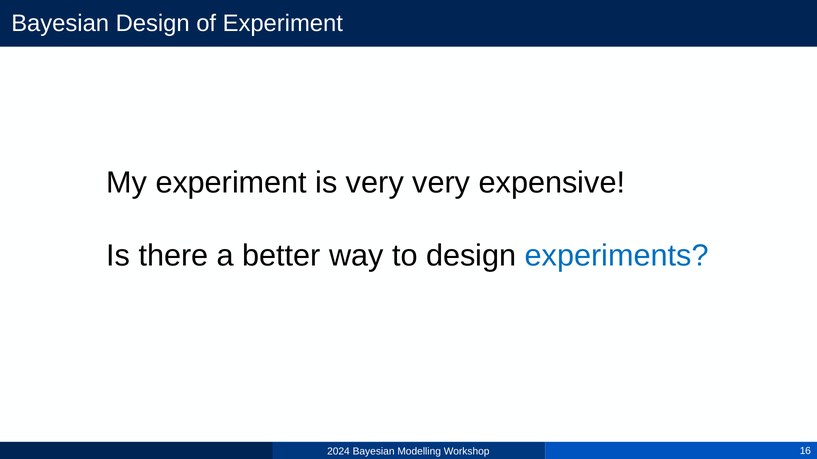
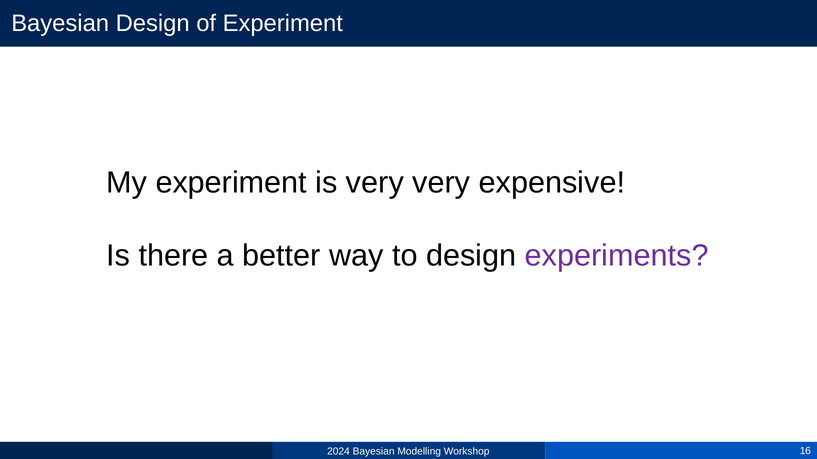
experiments colour: blue -> purple (617, 256)
